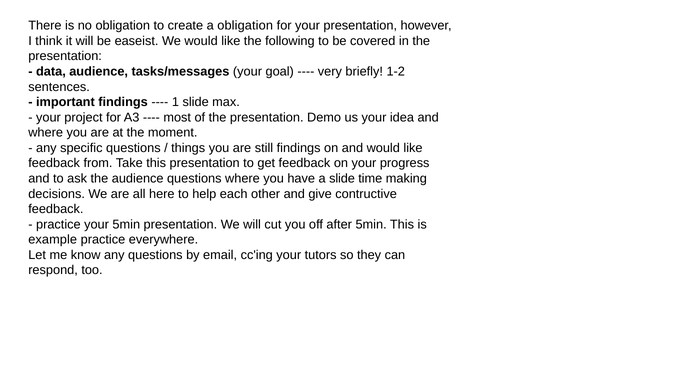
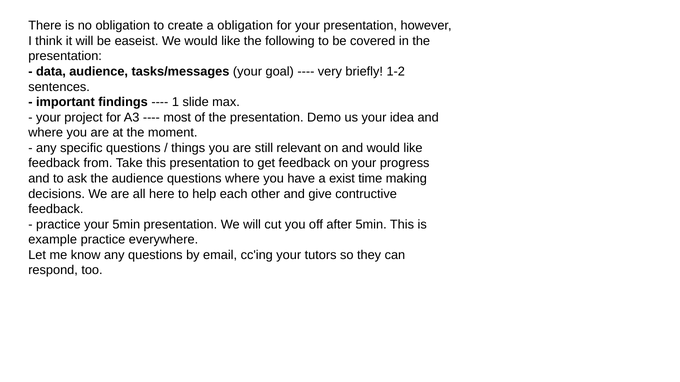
still findings: findings -> relevant (299, 148)
a slide: slide -> exist (342, 179)
